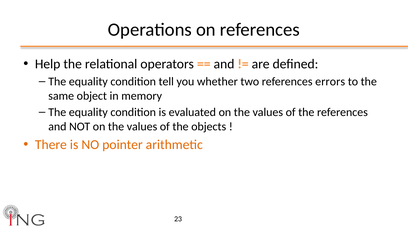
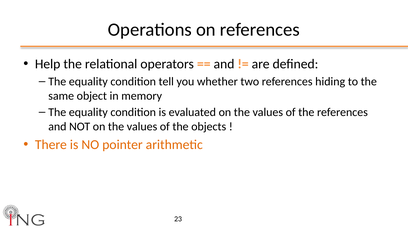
errors: errors -> hiding (330, 82)
